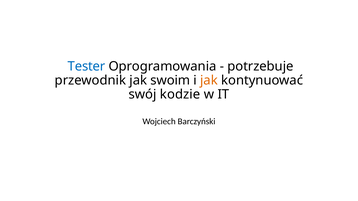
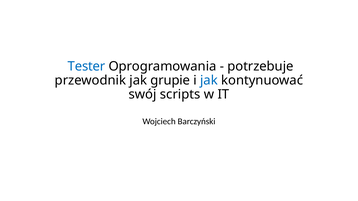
swoim: swoim -> grupie (170, 80)
jak colour: orange -> blue (209, 80)
kodzie: kodzie -> scripts (180, 95)
